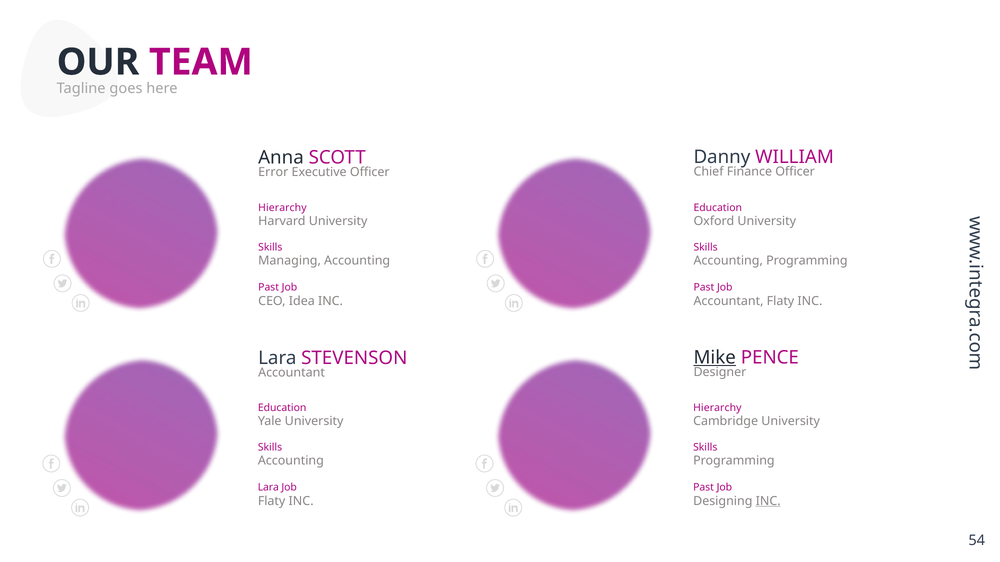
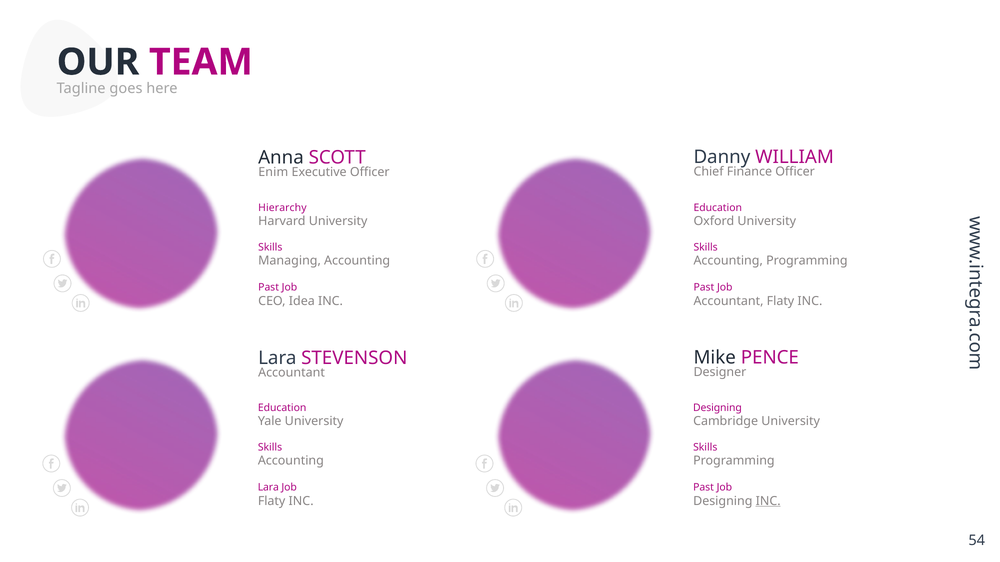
Error: Error -> Enim (273, 172)
Mike underline: present -> none (715, 358)
Hierarchy: Hierarchy -> Designing (717, 408)
